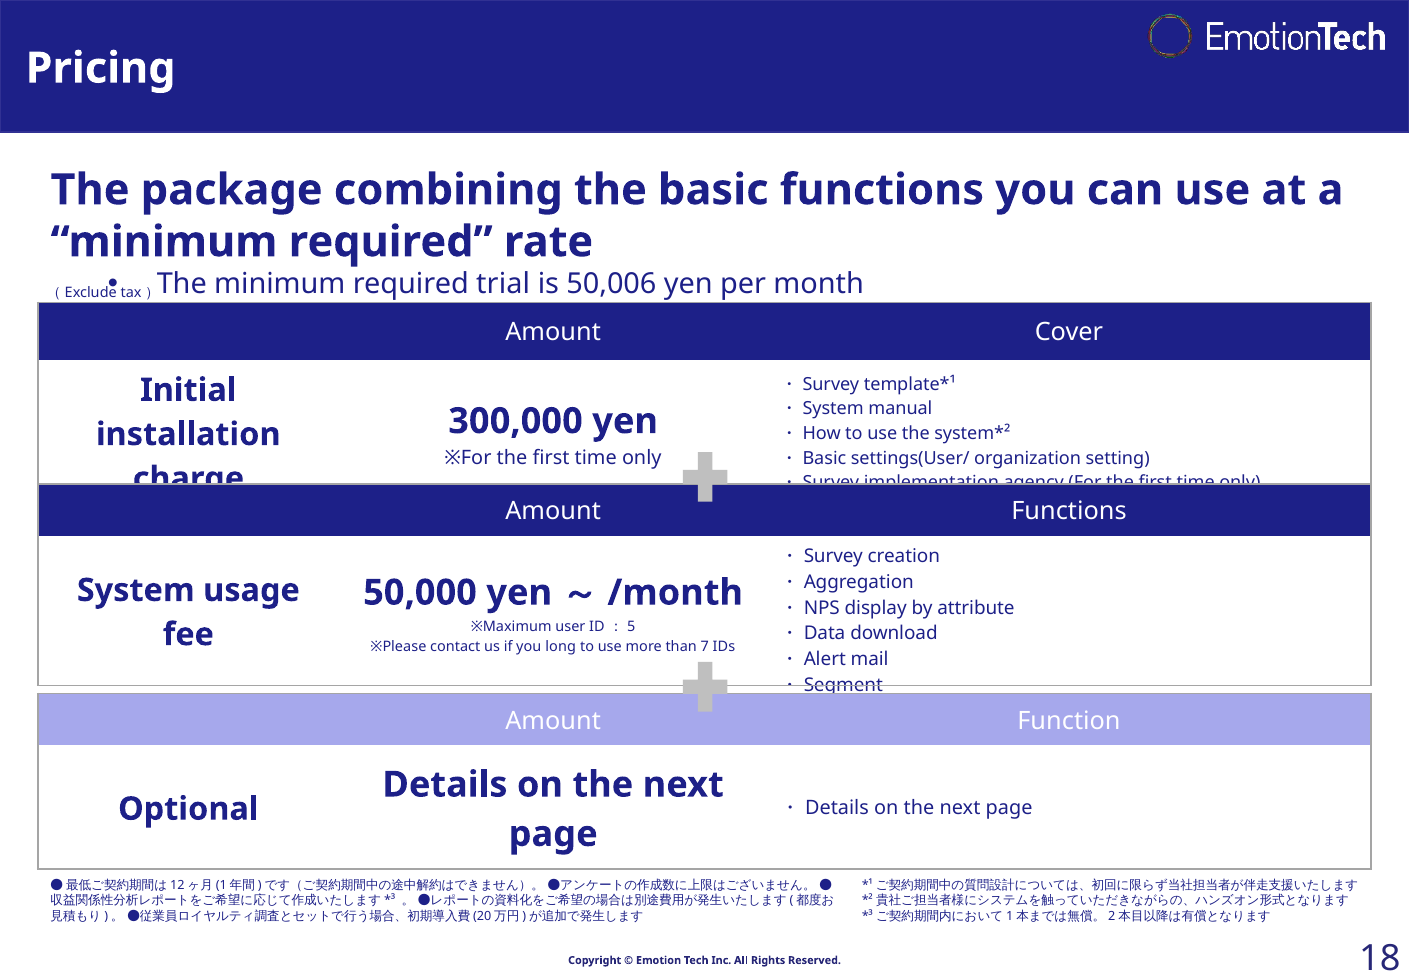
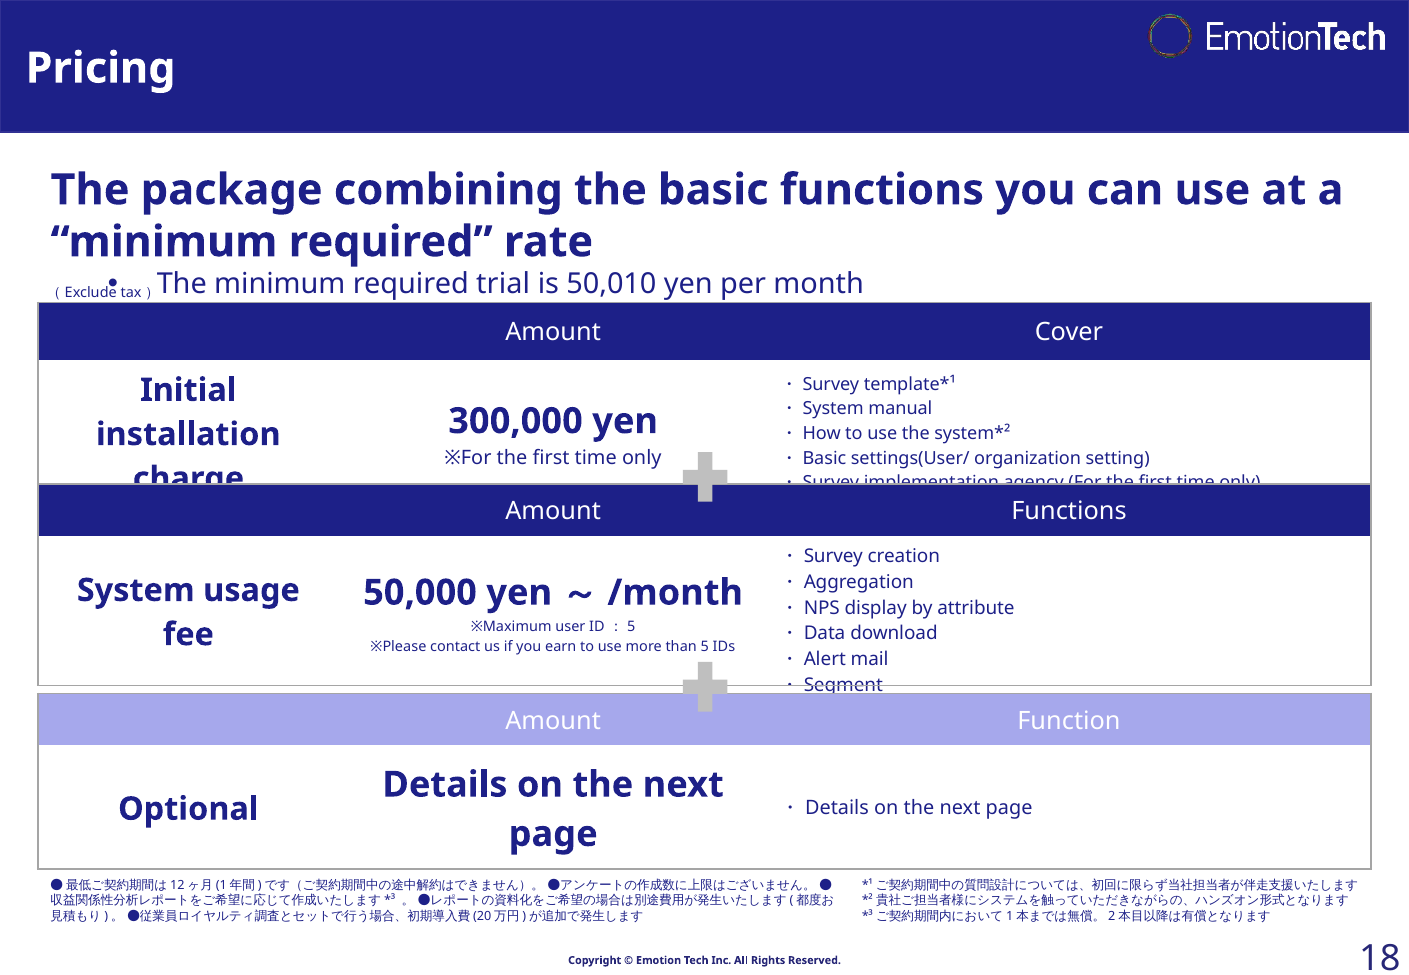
50,006: 50,006 -> 50,010 (611, 284)
long: long -> earn (561, 647)
than 7: 7 -> 5 (705, 647)
